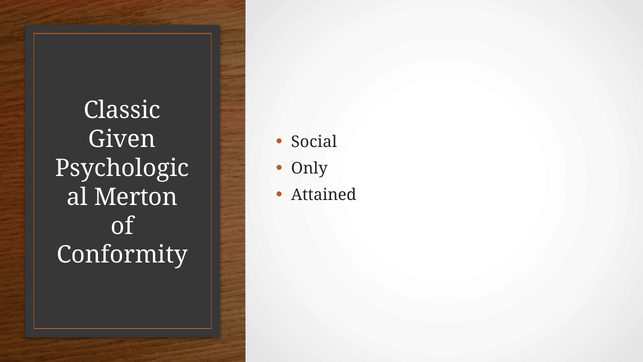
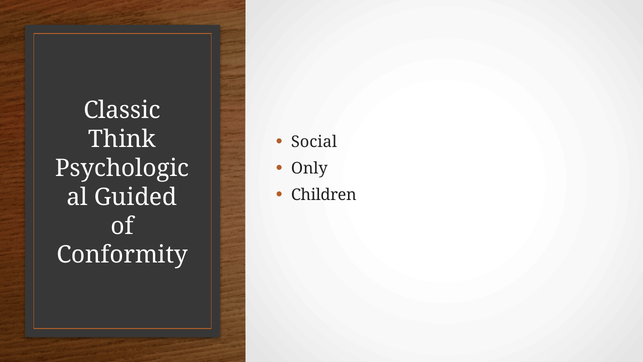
Given: Given -> Think (122, 139)
Attained: Attained -> Children (324, 195)
Merton: Merton -> Guided (136, 197)
